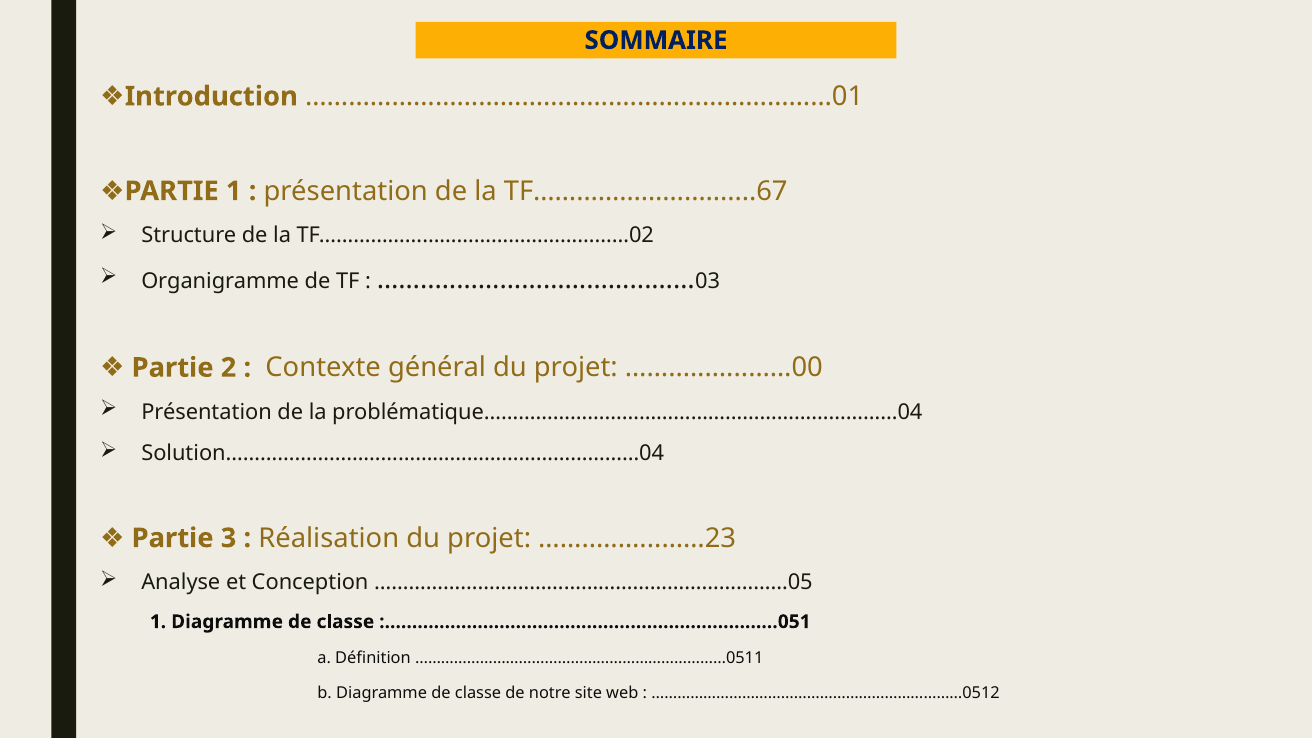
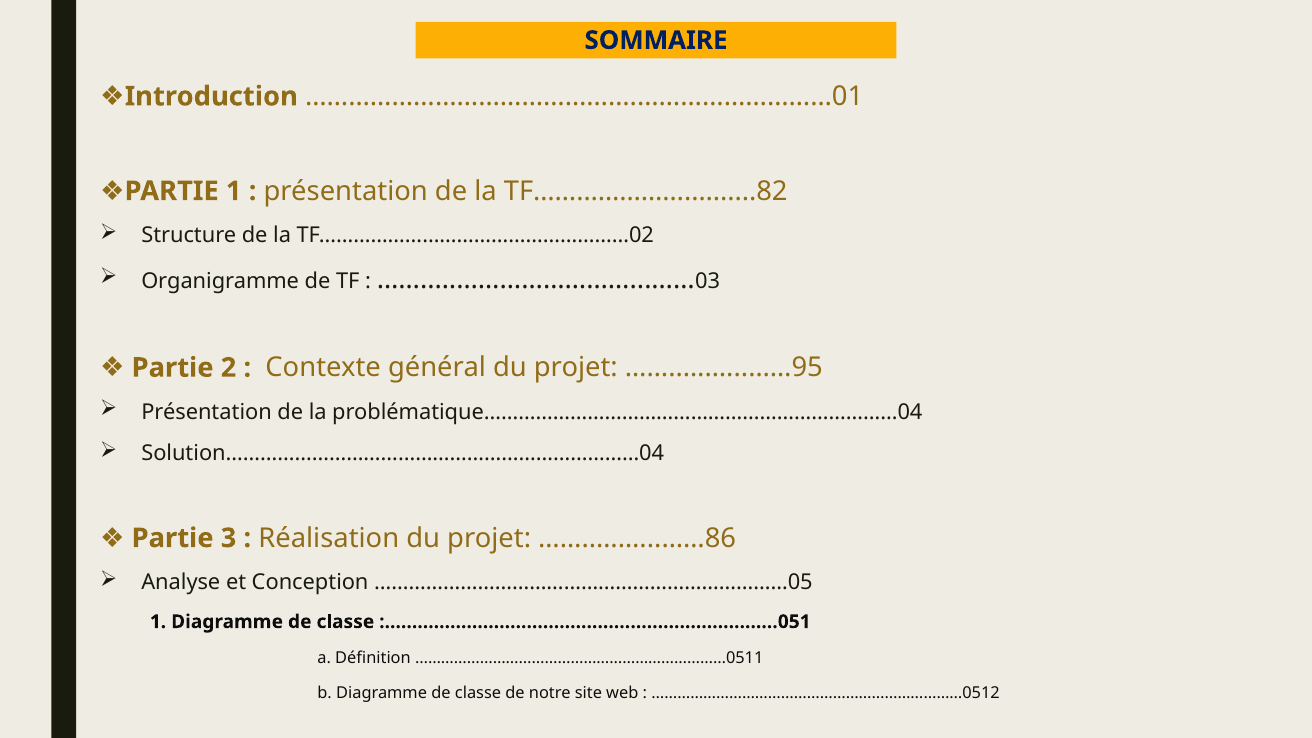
TF………………….…......67: TF………………….…......67 -> TF………………….…......82 (646, 191)
……..……...……00: ……..……...……00 -> ……..……...……95 (724, 368)
……..……...……23: ……..……...……23 -> ……..……...……86 (637, 538)
